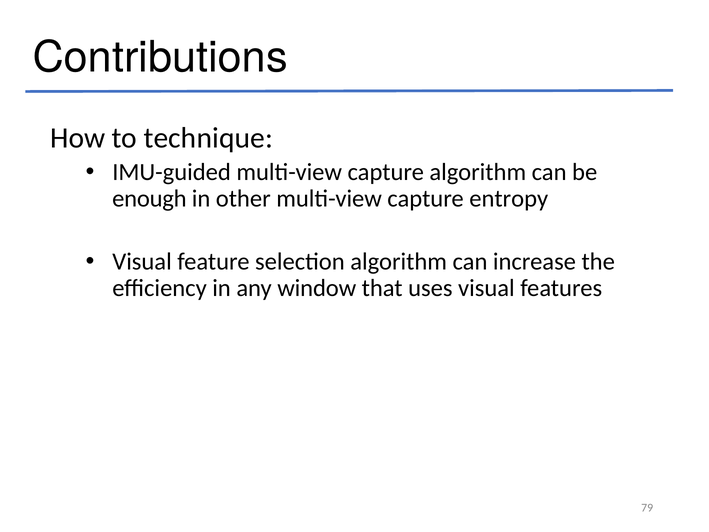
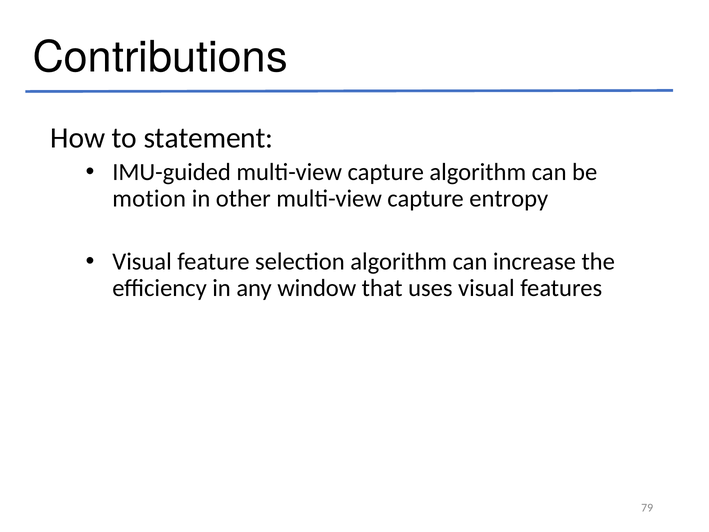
technique: technique -> statement (208, 138)
enough: enough -> motion (149, 199)
